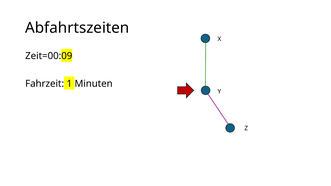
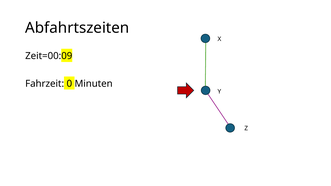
1: 1 -> 0 (69, 84)
